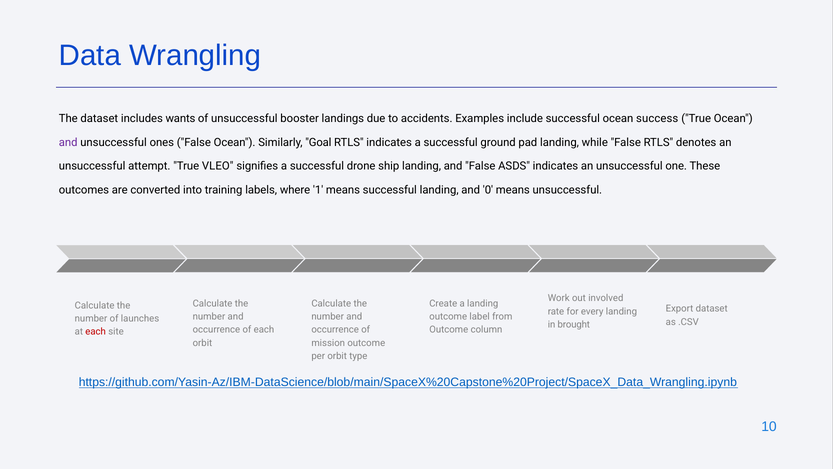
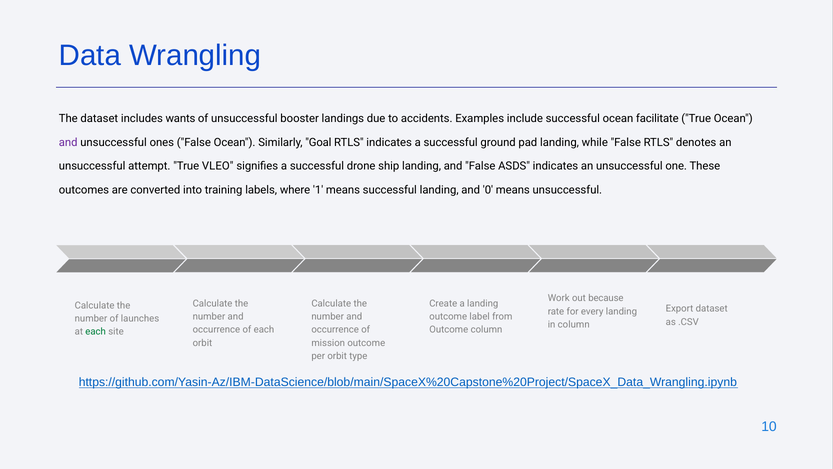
success: success -> facilitate (657, 119)
involved: involved -> because (606, 298)
in brought: brought -> column (574, 324)
each colour: red -> green (96, 331)
